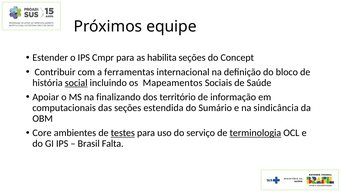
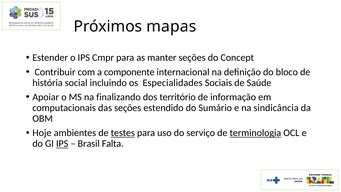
equipe: equipe -> mapas (171, 26)
habilita: habilita -> manter (162, 58)
ferramentas: ferramentas -> componente (129, 72)
social underline: present -> none (76, 83)
Mapeamentos: Mapeamentos -> Especialidades (173, 83)
estendida: estendida -> estendido (163, 108)
Core: Core -> Hoje (42, 133)
IPS underline: none -> present (62, 144)
